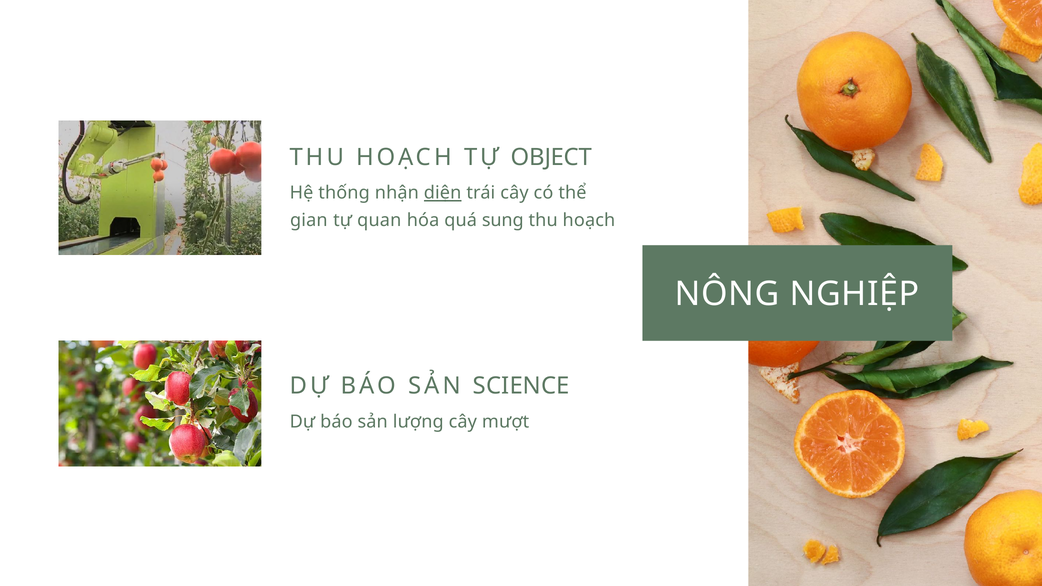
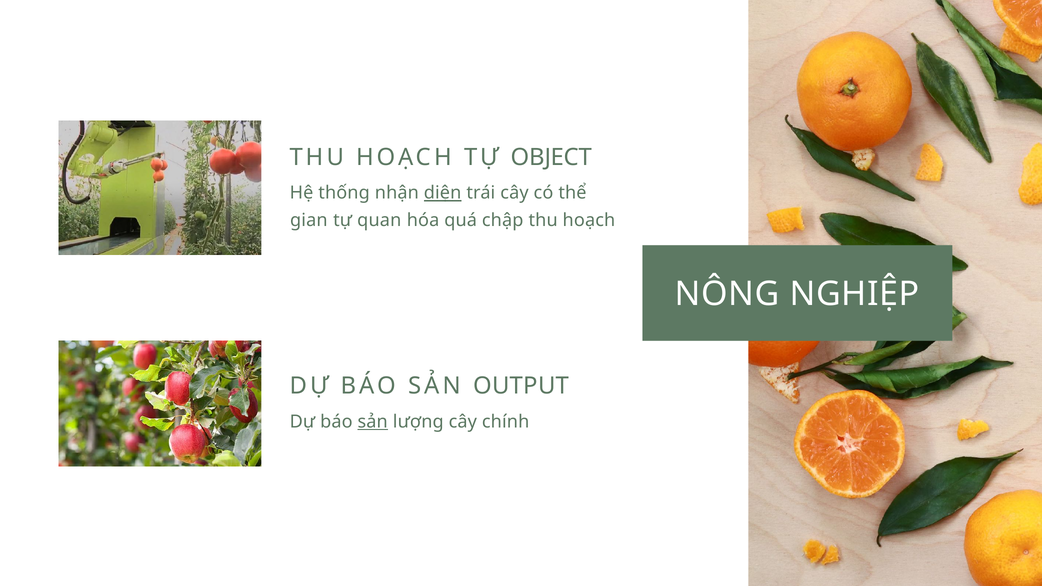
sung: sung -> chập (503, 220)
SCIENCE: SCIENCE -> OUTPUT (521, 386)
sản underline: none -> present (373, 422)
mượt: mượt -> chính (506, 422)
